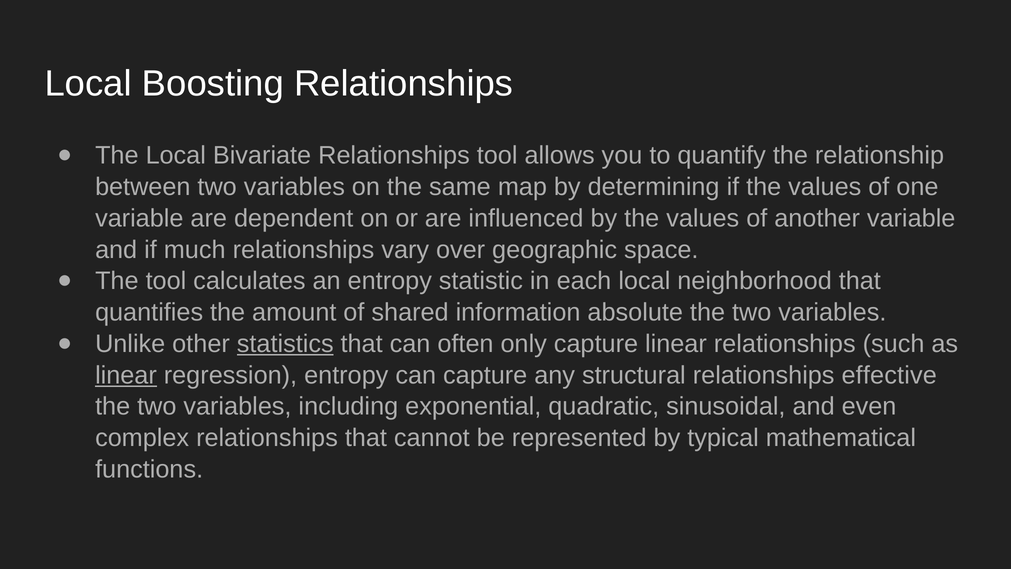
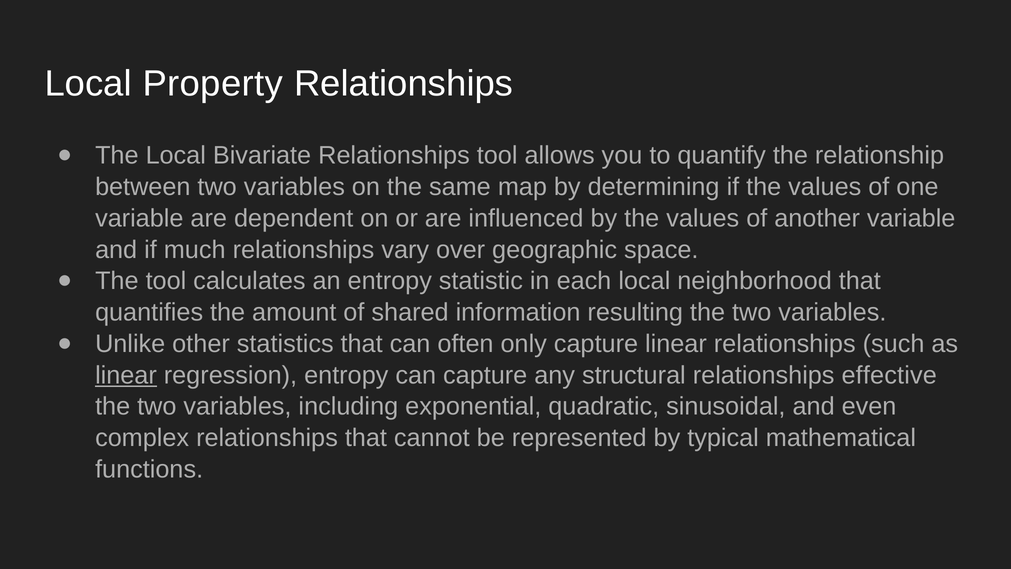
Boosting: Boosting -> Property (213, 84)
absolute: absolute -> resulting (635, 312)
statistics underline: present -> none (285, 344)
